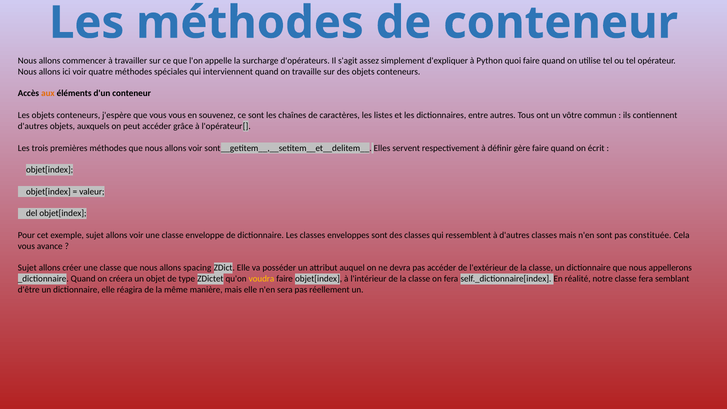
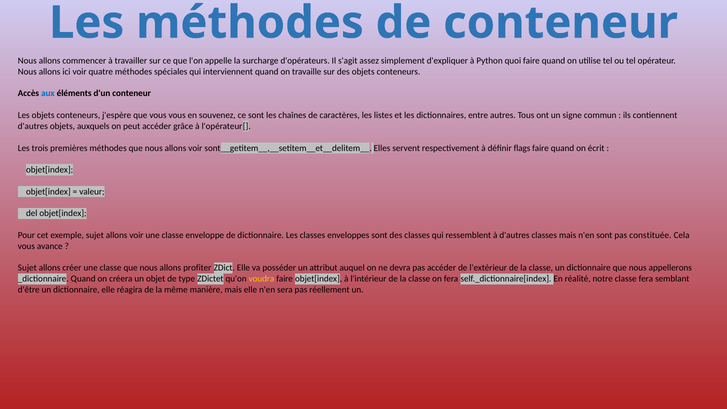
aux colour: orange -> blue (48, 93)
vôtre: vôtre -> signe (572, 115)
gère: gère -> flags (522, 148)
spacing: spacing -> profiter (197, 268)
